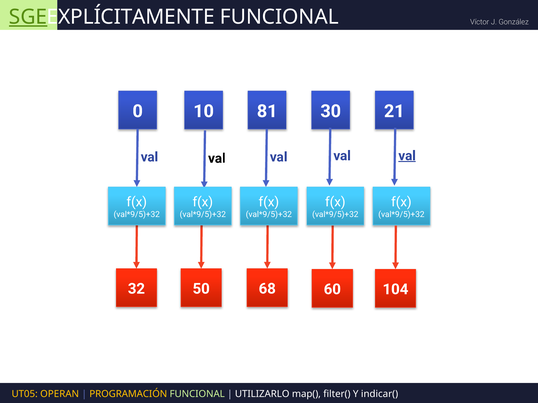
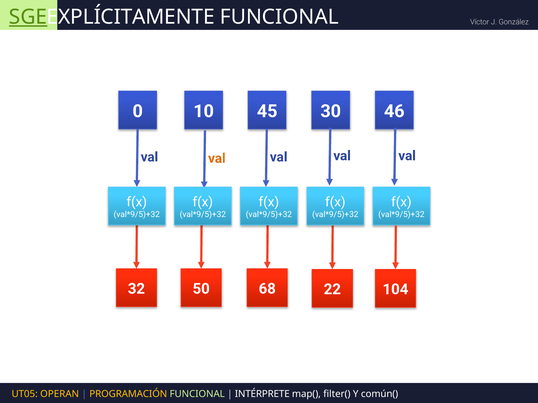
81: 81 -> 45 (267, 111)
21: 21 -> 46 (394, 111)
val colour: black -> orange (217, 159)
val underline: present -> none (407, 156)
60: 60 -> 22 (332, 290)
UTILIZARLO: UTILIZARLO -> INTÉRPRETE (262, 394)
indicar(: indicar( -> común( (380, 394)
